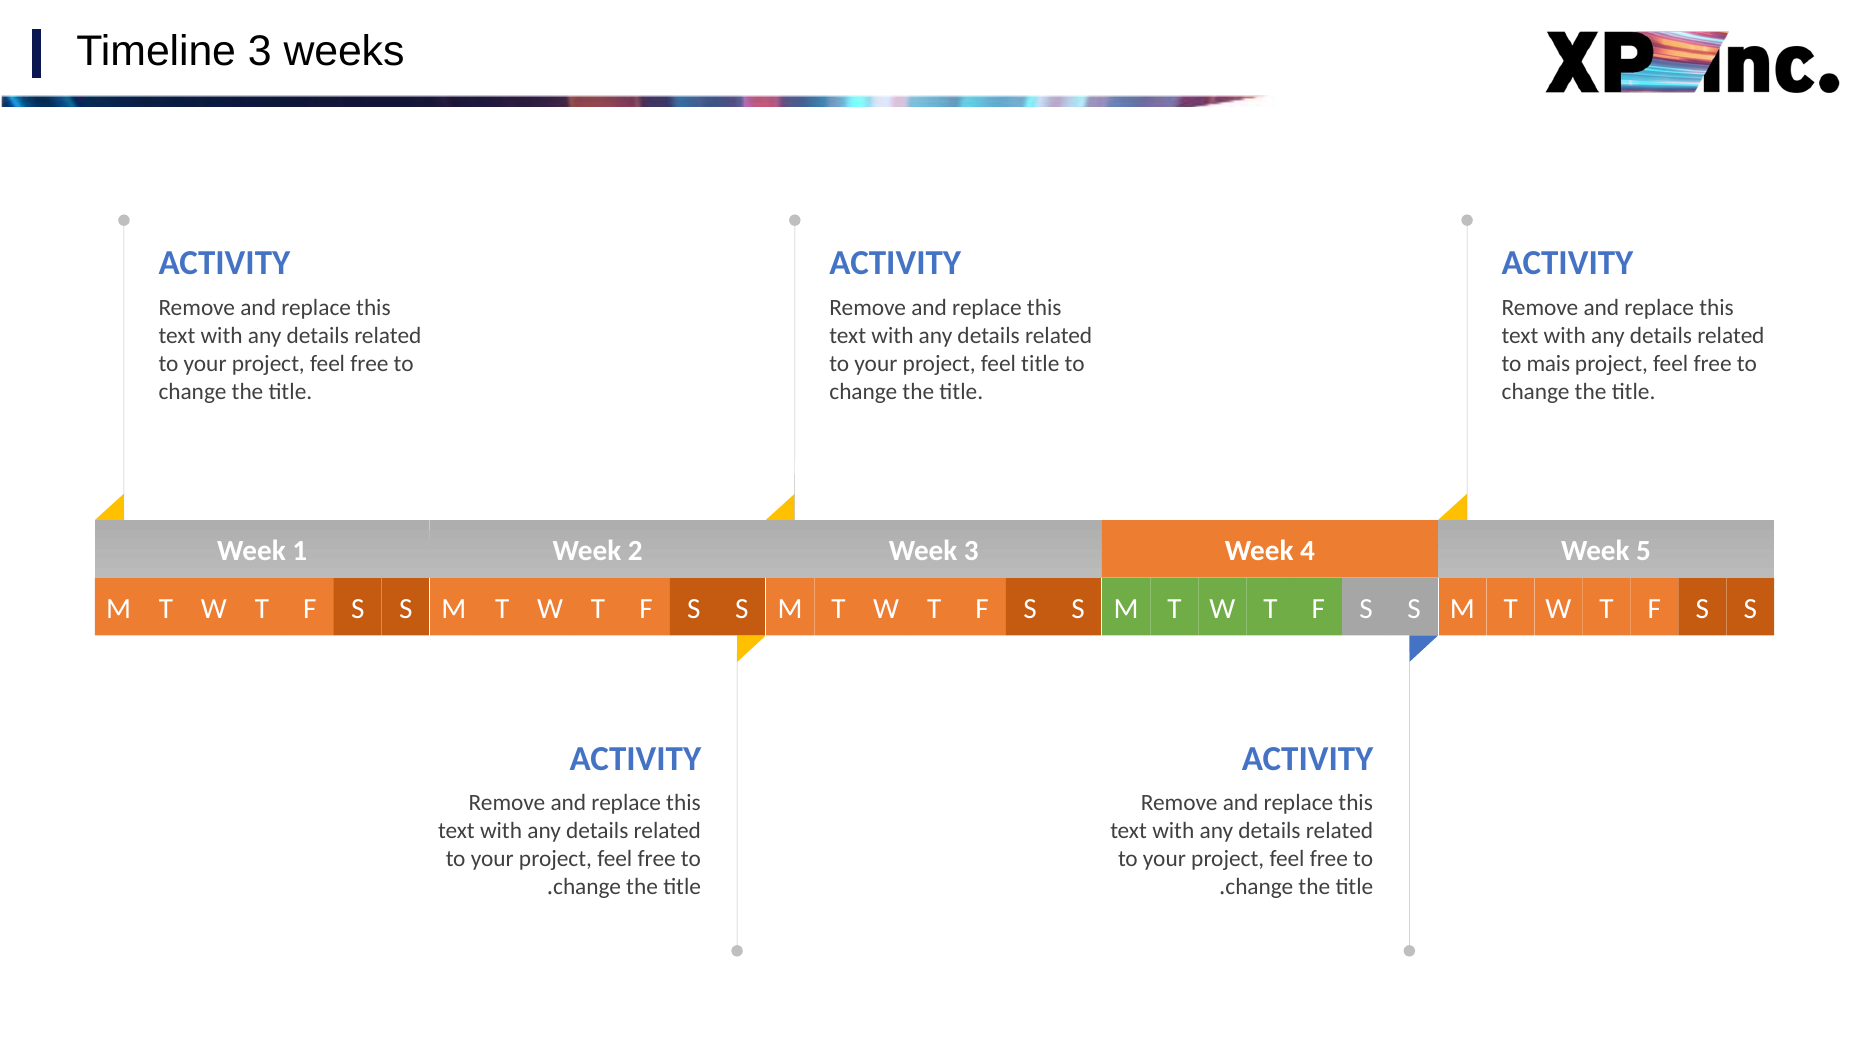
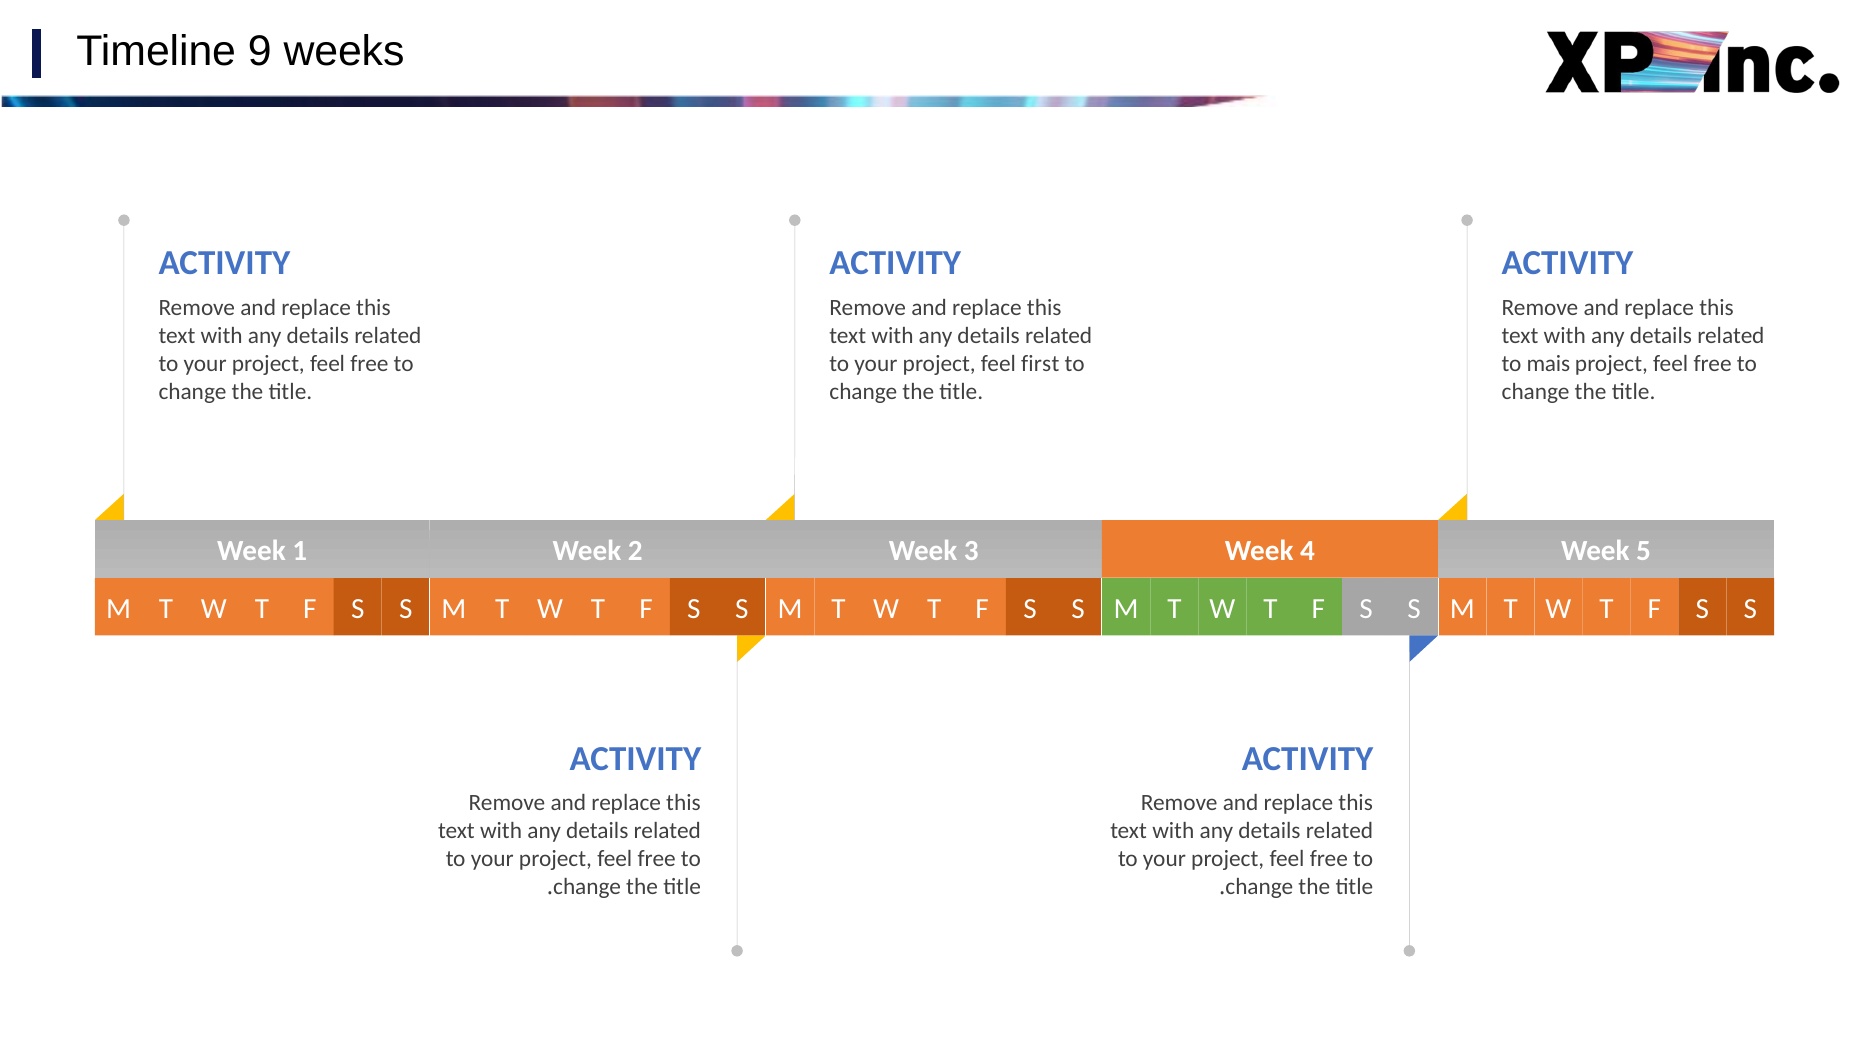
Timeline 3: 3 -> 9 (260, 52)
feel title: title -> first (1040, 364)
